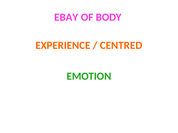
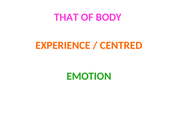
EBAY: EBAY -> THAT (66, 17)
